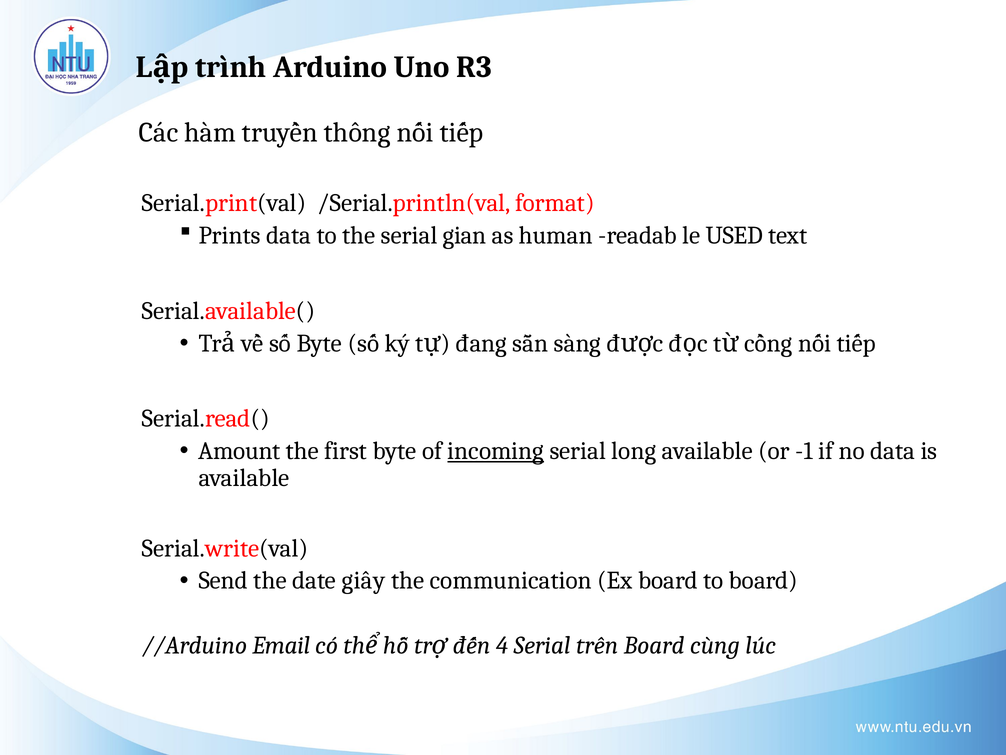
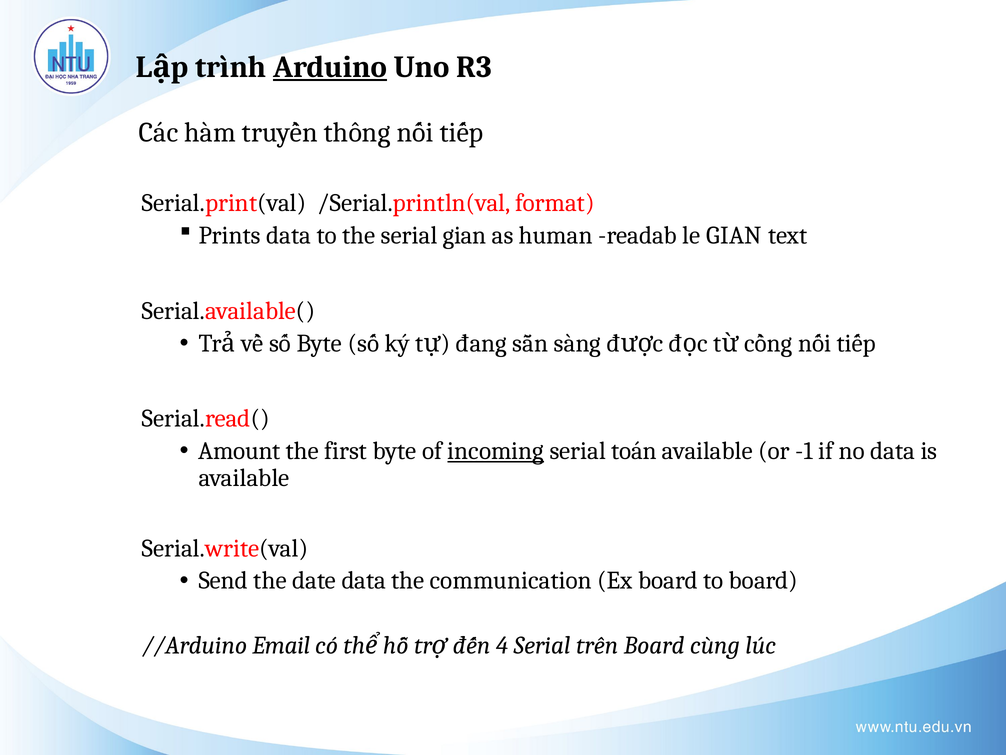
Arduino underline: none -> present (330, 67)
le USED: USED -> GIAN (734, 235)
long: long -> toán (634, 451)
date giây: giây -> data (364, 580)
